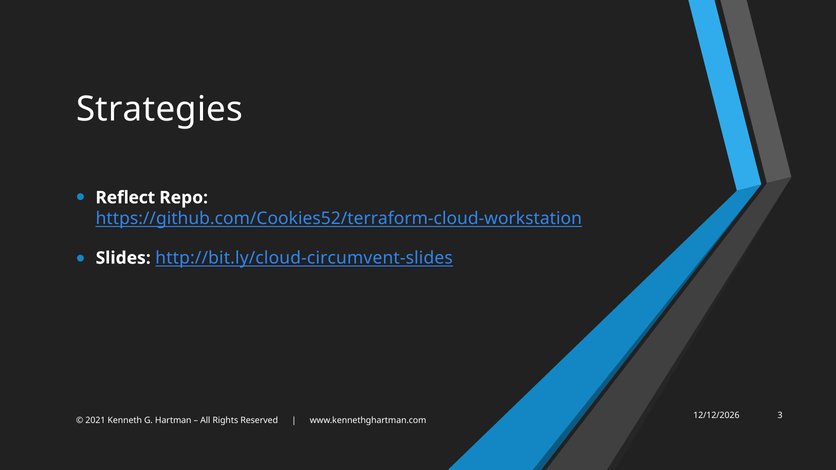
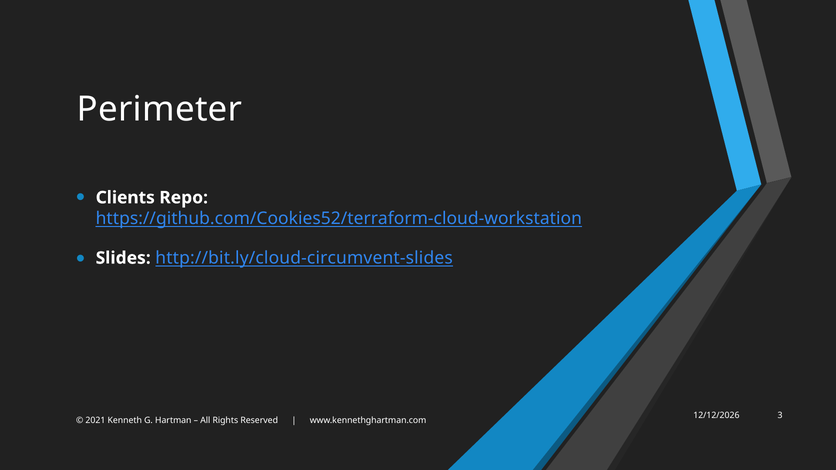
Strategies: Strategies -> Perimeter (159, 110)
Reflect: Reflect -> Clients (125, 198)
